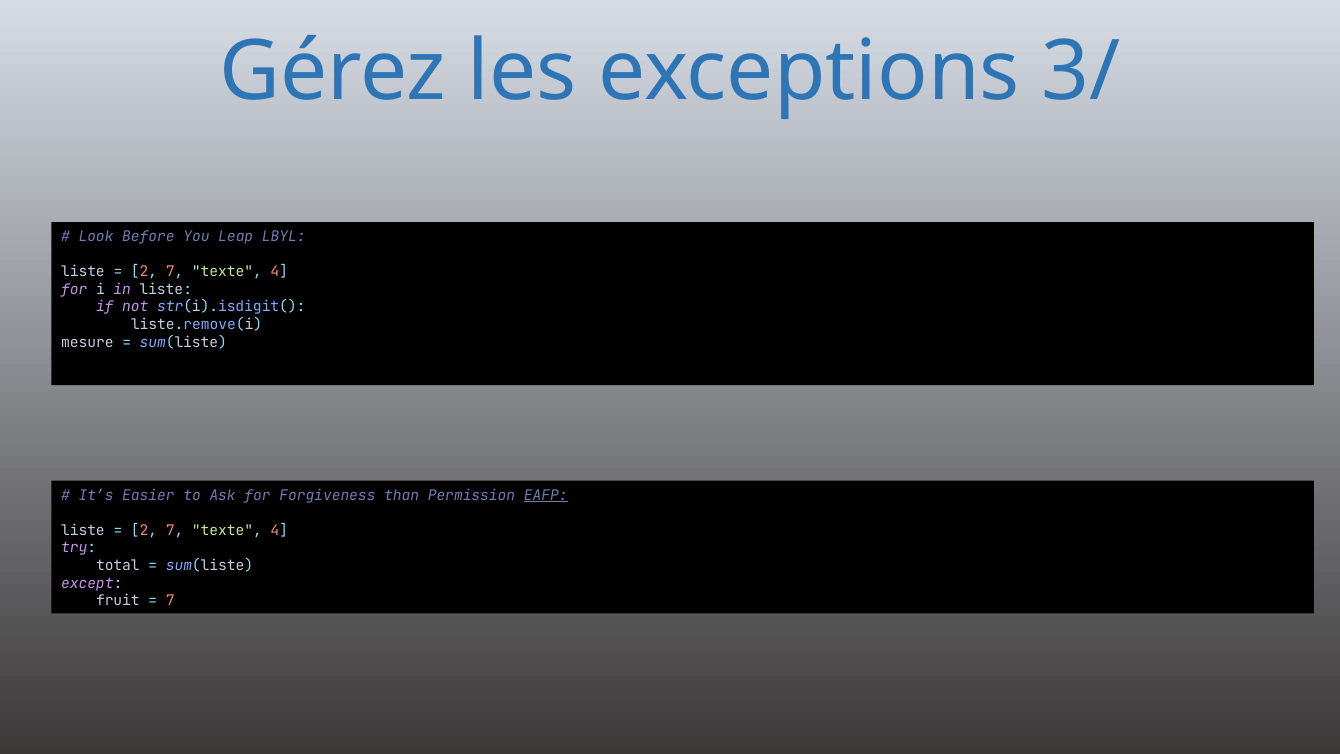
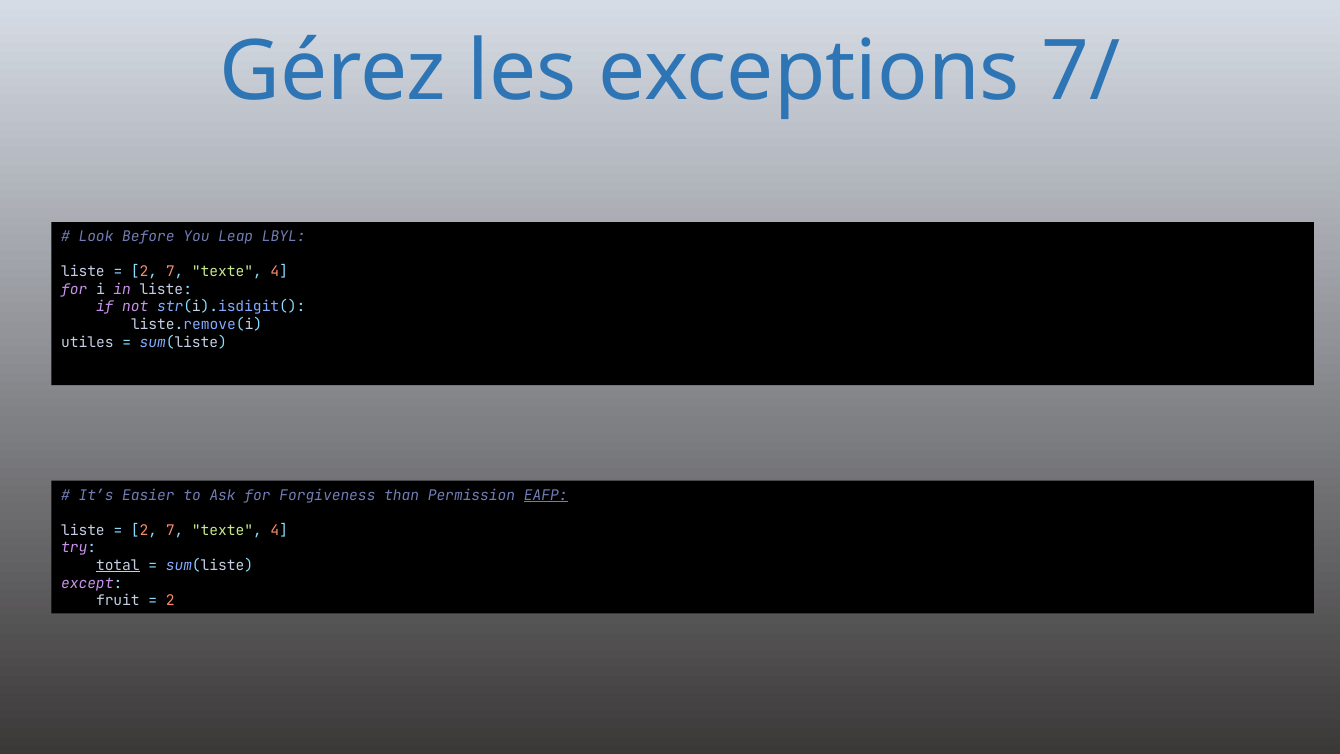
3/: 3/ -> 7/ (1081, 72)
mesure: mesure -> utiles (87, 342)
total underline: none -> present (118, 565)
7: 7 -> 2 (170, 601)
